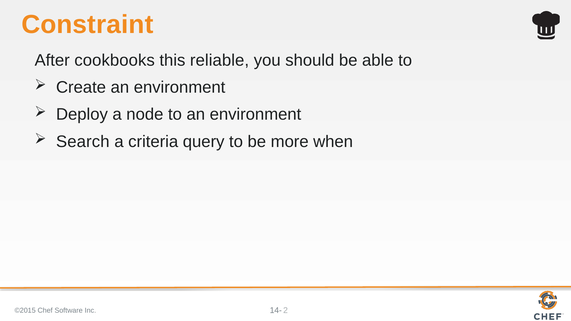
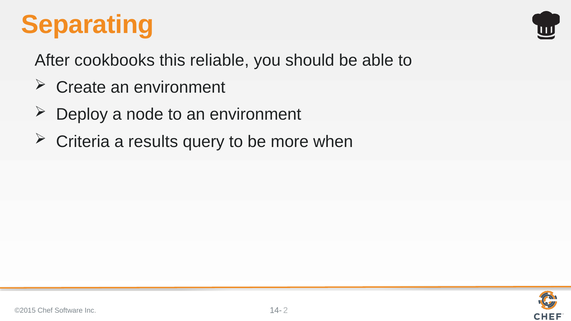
Constraint: Constraint -> Separating (88, 25)
Search: Search -> Criteria (83, 142)
criteria: criteria -> results (153, 142)
